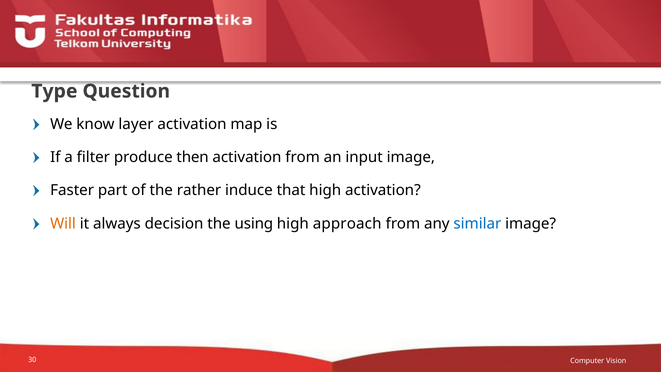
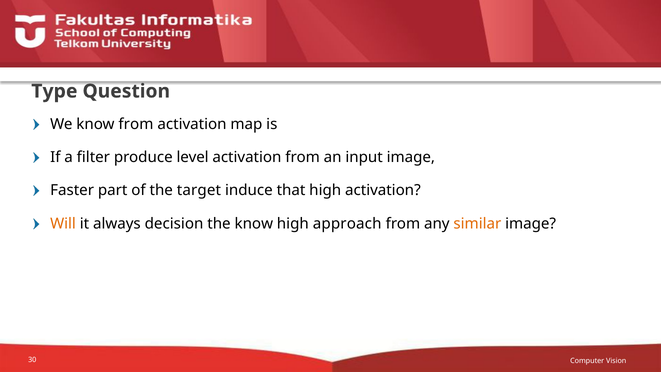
know layer: layer -> from (136, 124)
then: then -> level (193, 157)
rather: rather -> target (199, 190)
the using: using -> know (254, 223)
similar colour: blue -> orange (477, 223)
